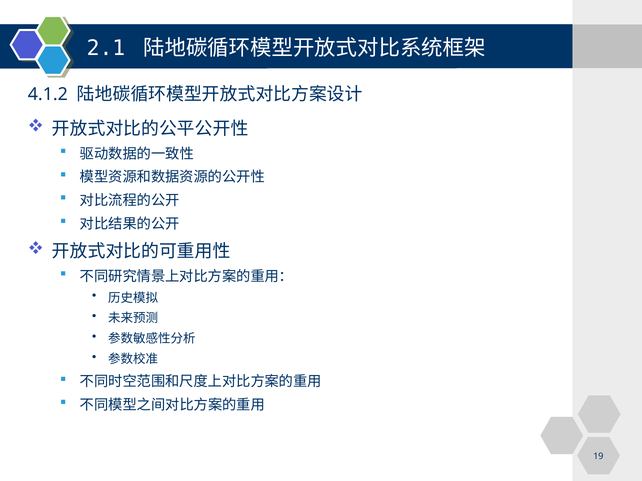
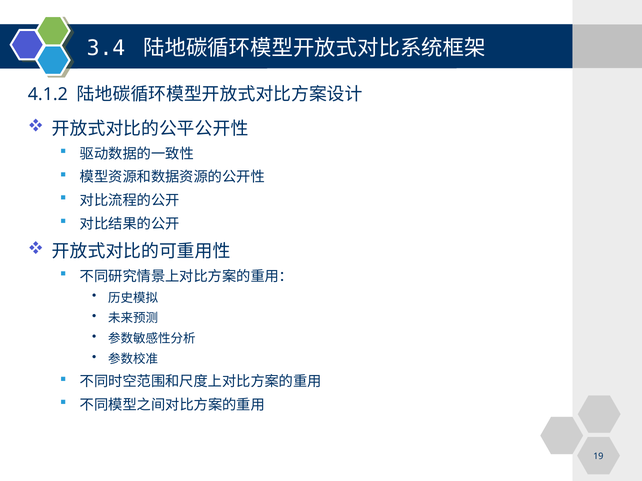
2.1: 2.1 -> 3.4 (106, 48)
